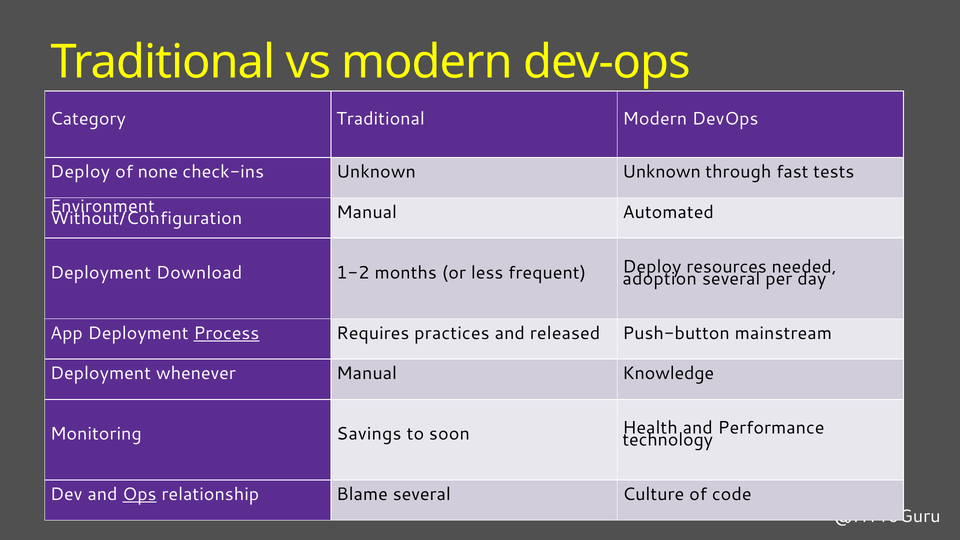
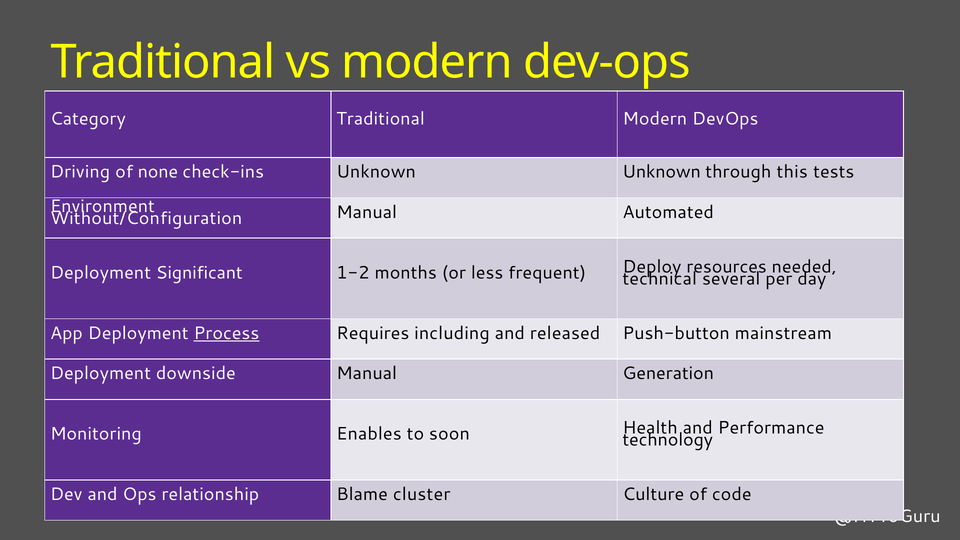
Deploy: Deploy -> Driving (80, 172)
fast: fast -> this (792, 172)
Download: Download -> Significant (199, 273)
adoption: adoption -> technical (660, 279)
practices: practices -> including (452, 333)
whenever: whenever -> downside (196, 373)
Knowledge: Knowledge -> Generation (668, 373)
Savings: Savings -> Enables (369, 434)
Ops underline: present -> none (139, 494)
Blame several: several -> cluster (422, 494)
